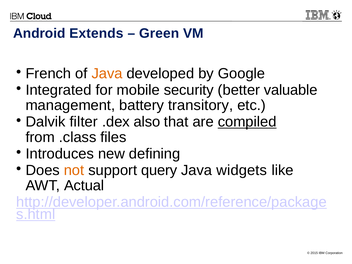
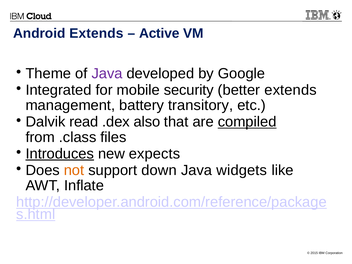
Green: Green -> Active (159, 33)
French: French -> Theme (48, 74)
Java colour: orange -> purple (107, 74)
better valuable: valuable -> extends (291, 90)
filter: filter -> read (84, 122)
Introduces underline: none -> present (60, 154)
defining: defining -> expects (155, 154)
query: query -> down (159, 170)
Actual: Actual -> Inflate (84, 186)
